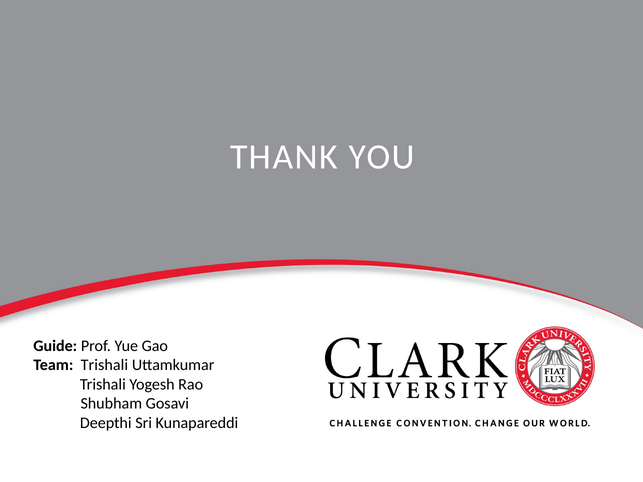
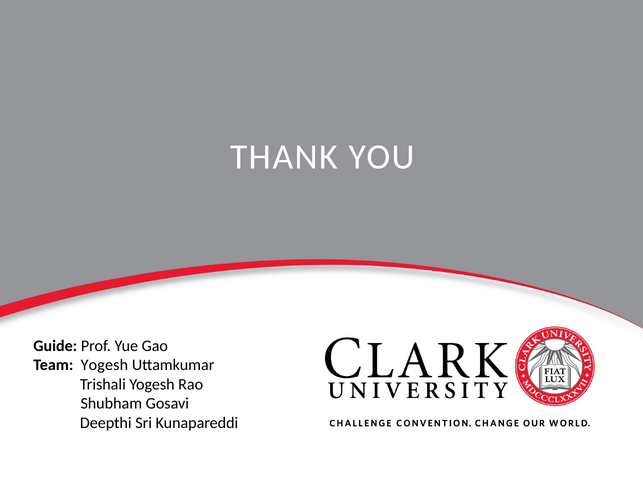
Team Trishali: Trishali -> Yogesh (104, 365)
